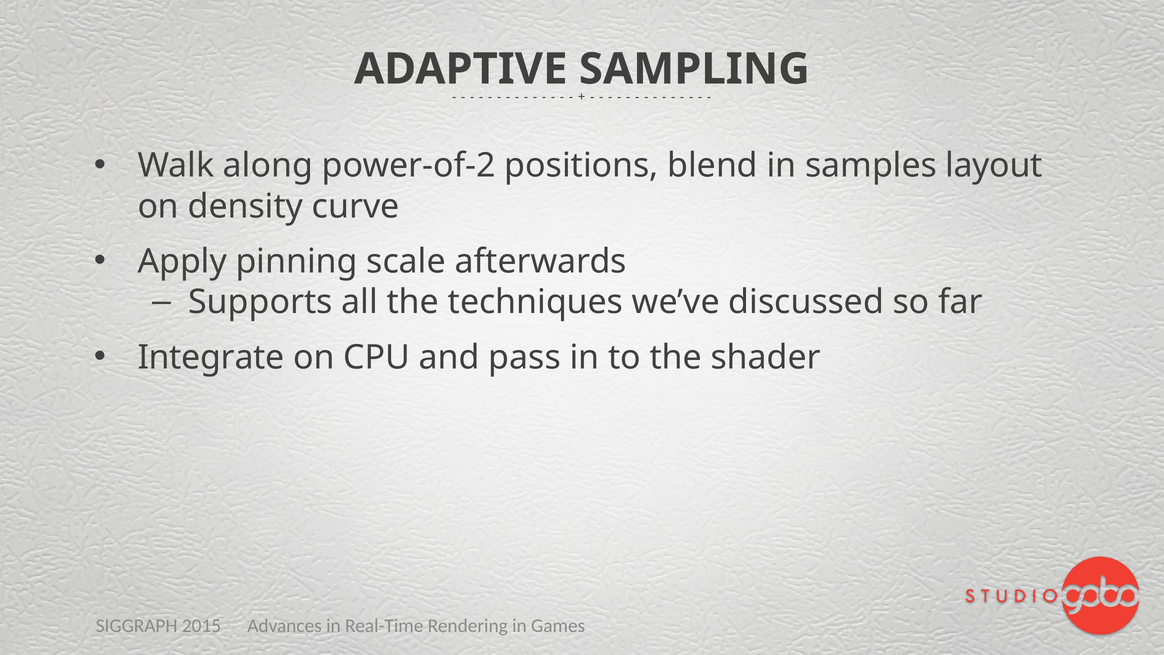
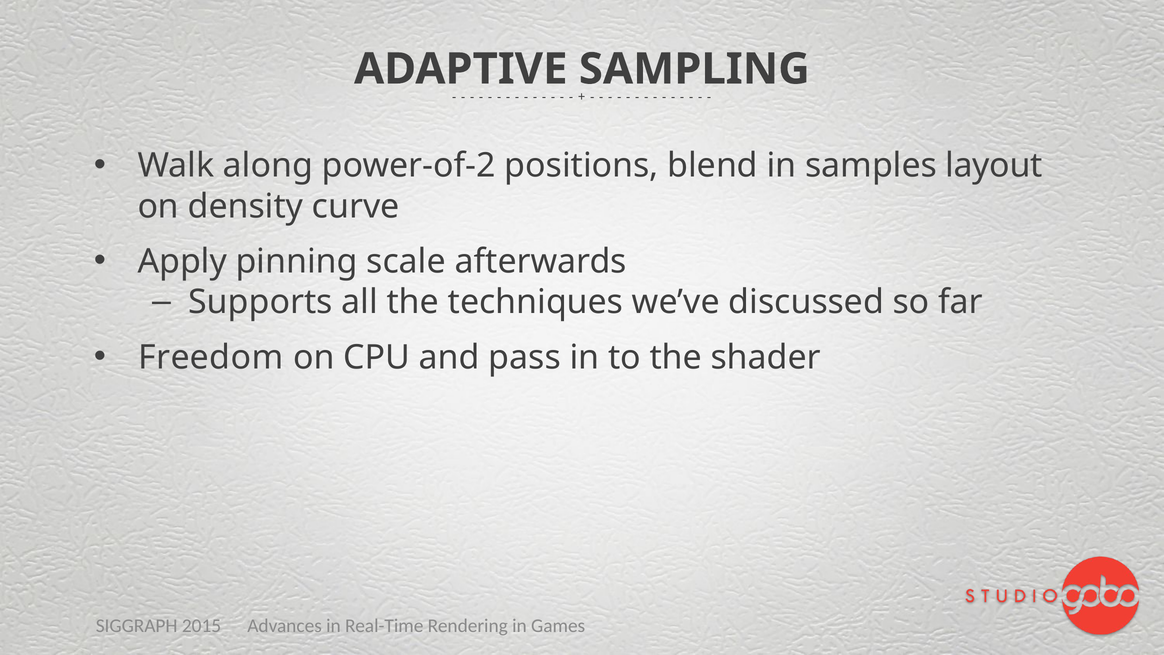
Integrate: Integrate -> Freedom (211, 357)
